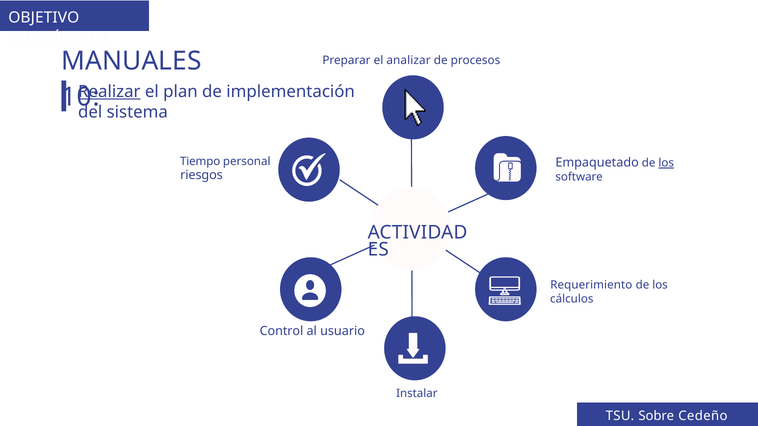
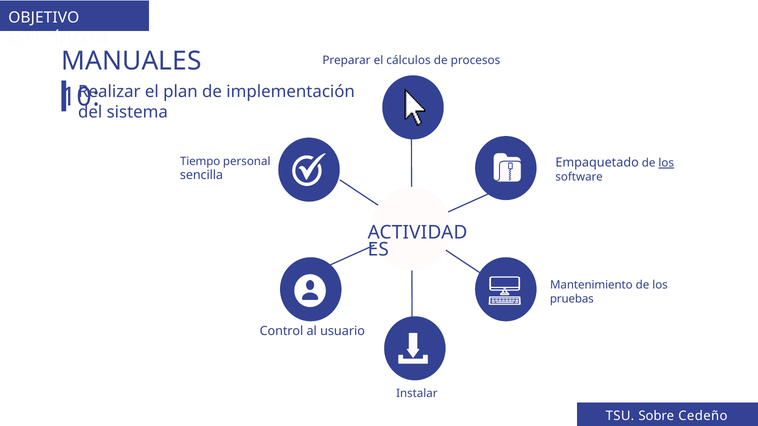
analizar: analizar -> cálculos (409, 60)
Realizar underline: present -> none (109, 92)
riesgos: riesgos -> sencilla (201, 175)
Requerimiento: Requerimiento -> Mantenimiento (591, 285)
cálculos: cálculos -> pruebas (572, 299)
